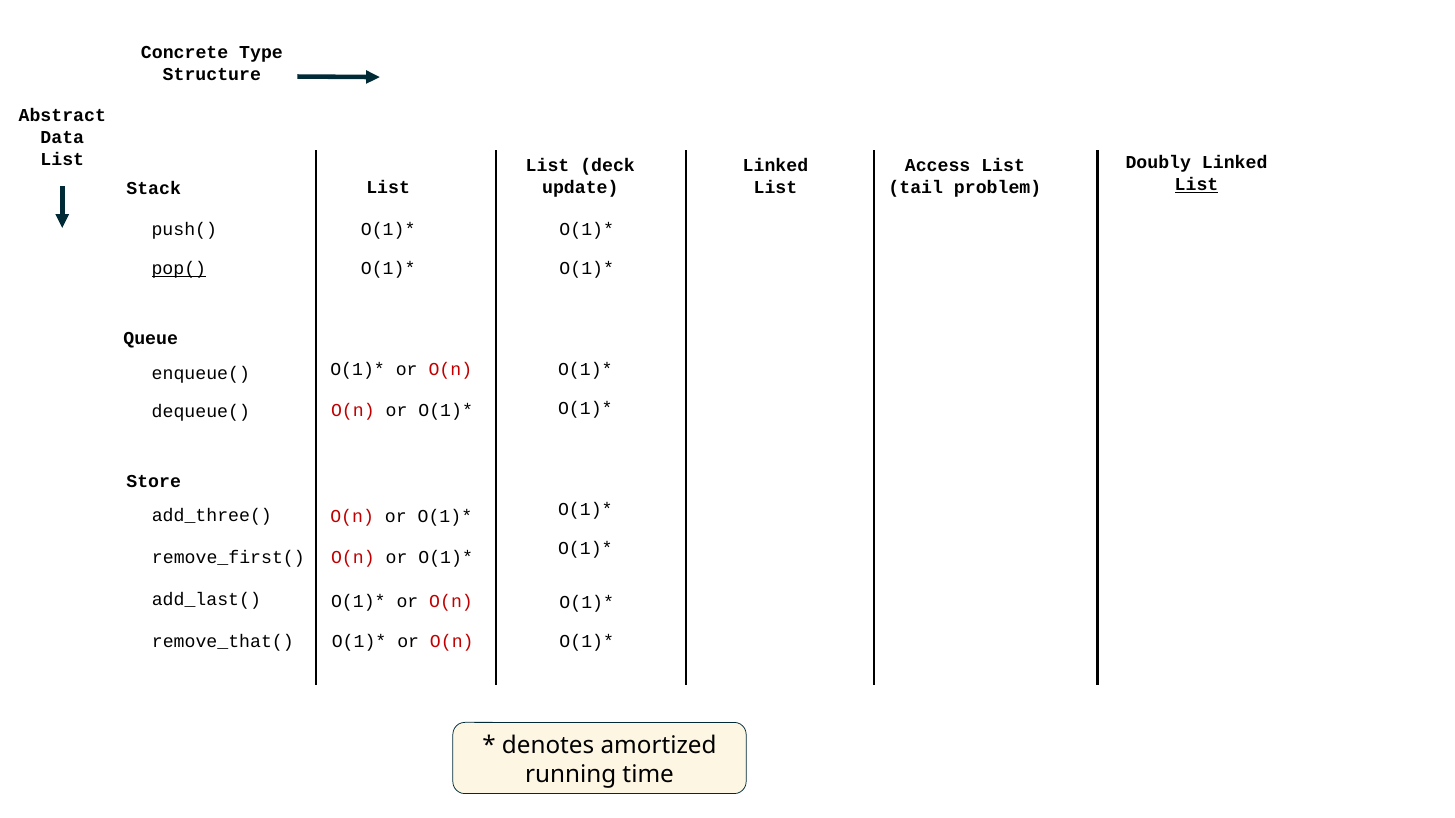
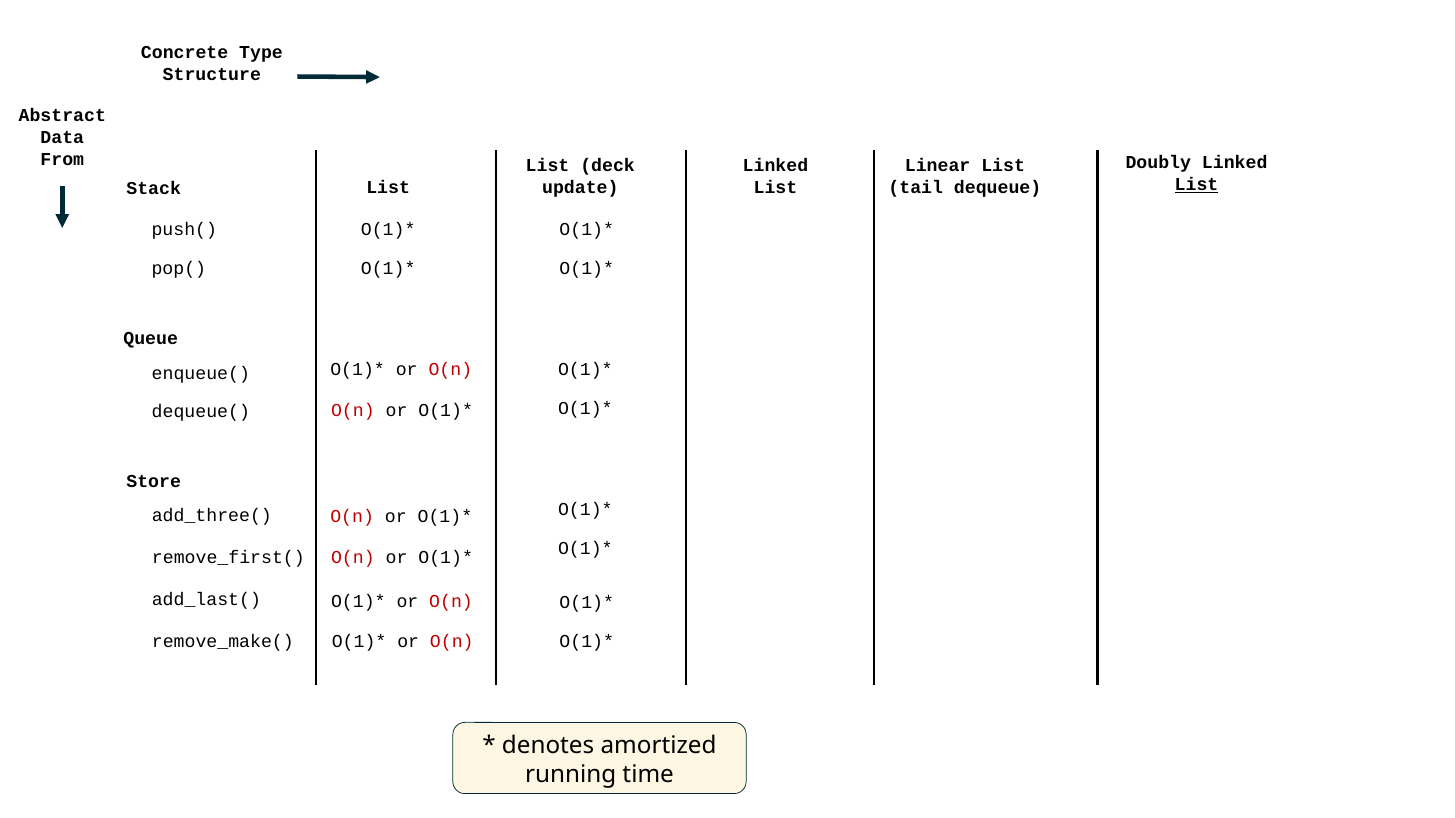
List: List -> From (62, 159)
Access: Access -> Linear (938, 166)
problem: problem -> dequeue (998, 187)
pop( underline: present -> none (179, 269)
remove_that(: remove_that( -> remove_make( (223, 642)
